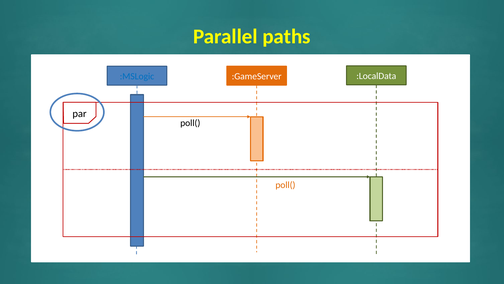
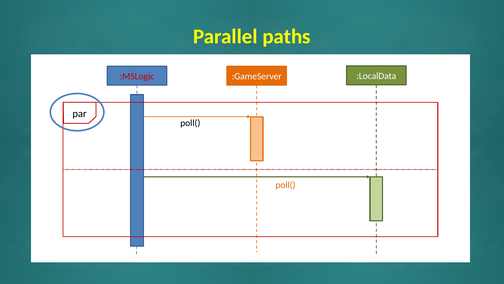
:MSLogic colour: blue -> red (137, 76)
